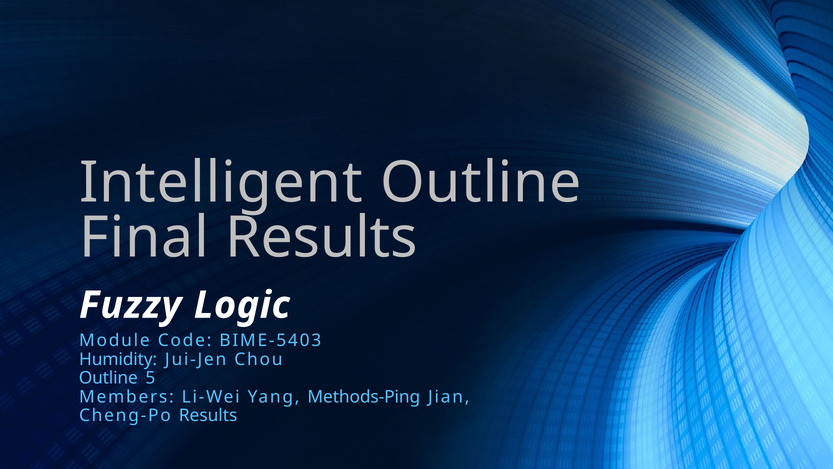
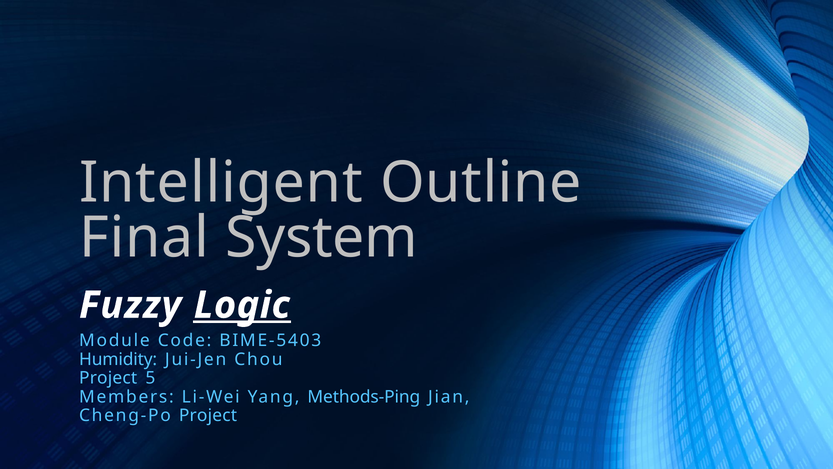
Final Results: Results -> System (322, 238)
Logic underline: none -> present (242, 305)
Outline: Outline -> Project (108, 378)
Cheng-Po Results: Results -> Project (208, 415)
